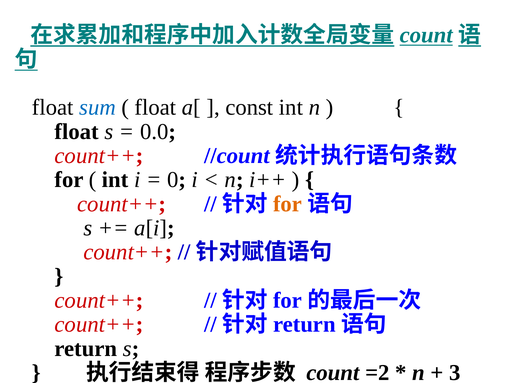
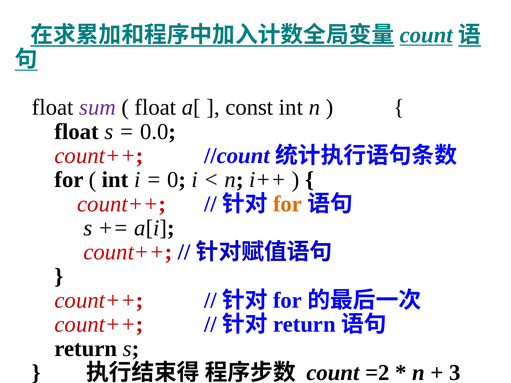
sum colour: blue -> purple (98, 108)
